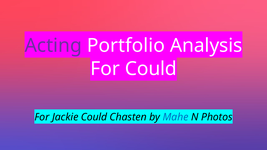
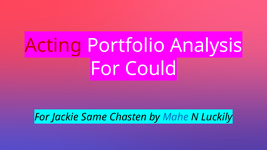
Acting colour: purple -> red (53, 46)
Jackie Could: Could -> Same (94, 117)
Photos: Photos -> Luckily (217, 117)
